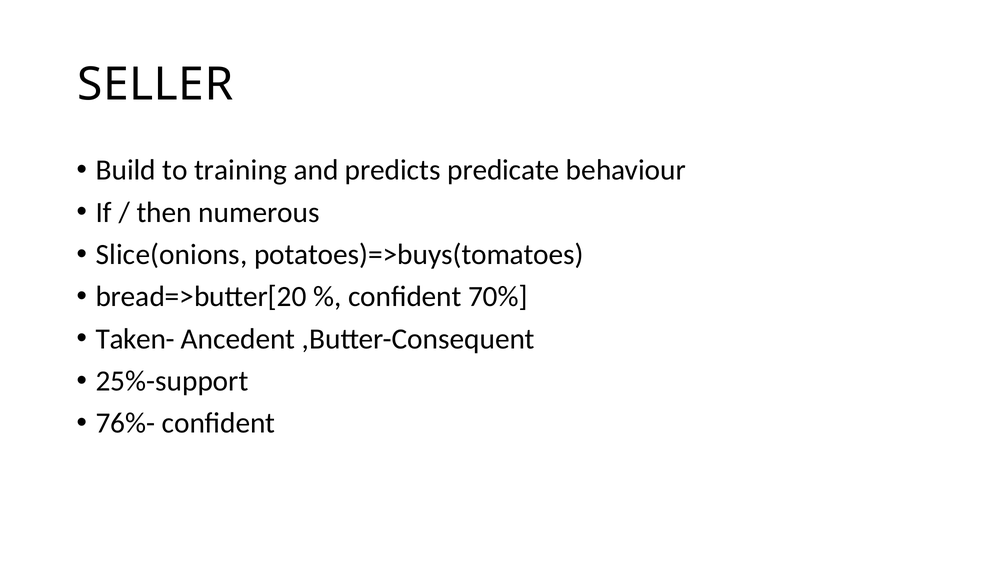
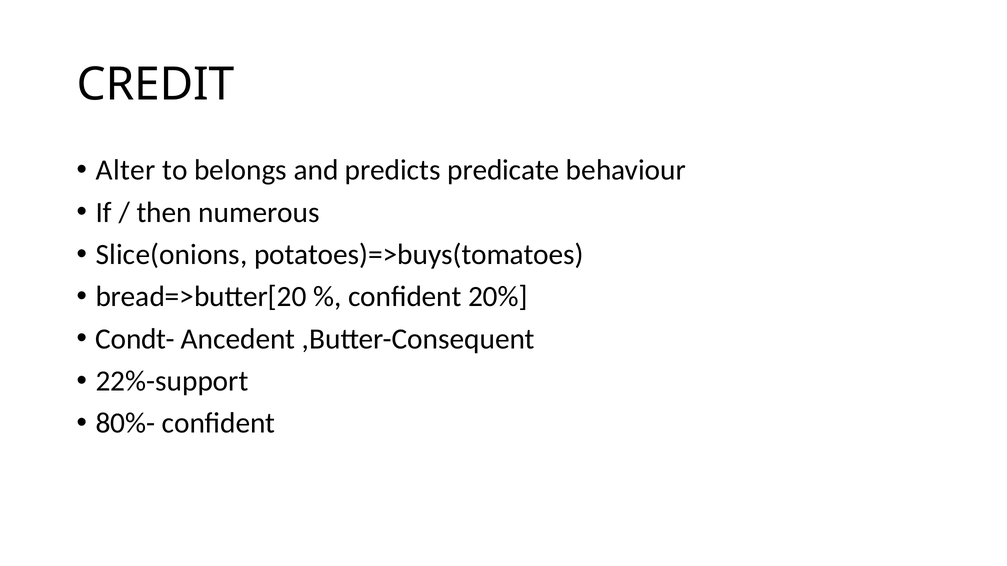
SELLER: SELLER -> CREDIT (156, 85)
Build: Build -> Alter (126, 170)
training: training -> belongs (241, 170)
70%: 70% -> 20% (498, 297)
Taken-: Taken- -> Condt- (135, 339)
25%-support: 25%-support -> 22%-support (172, 381)
76%-: 76%- -> 80%- (125, 424)
